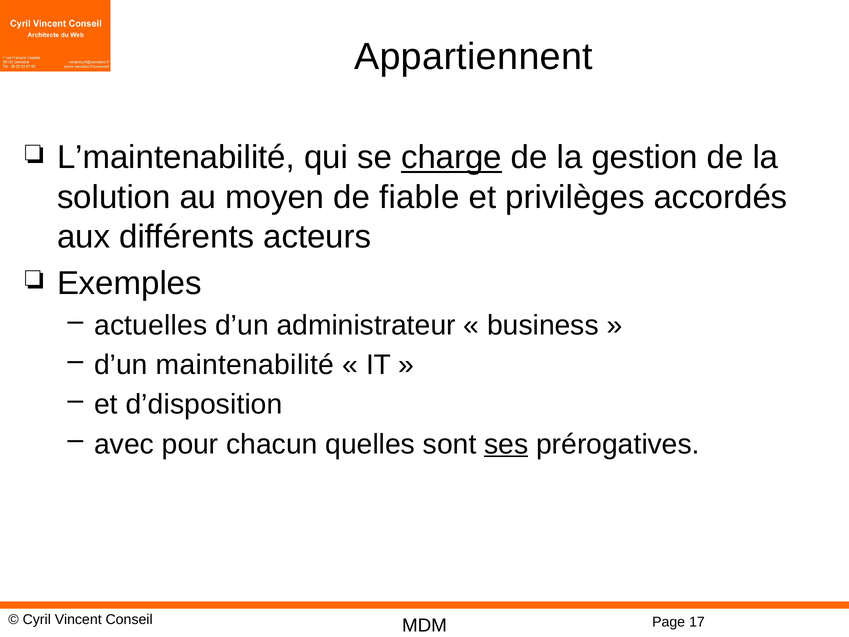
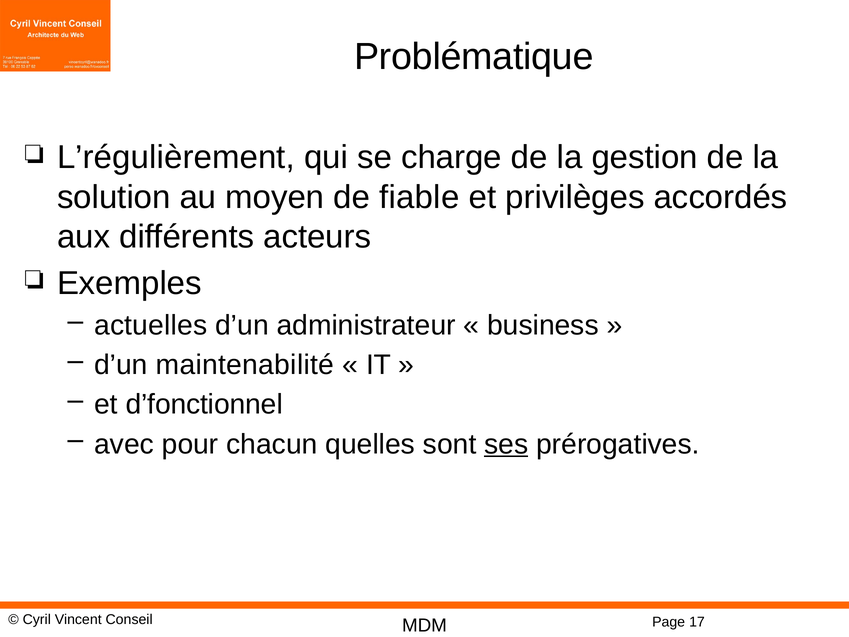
Appartiennent: Appartiennent -> Problématique (474, 57)
L’maintenabilité: L’maintenabilité -> L’régulièrement (176, 158)
charge underline: present -> none (451, 158)
d’disposition: d’disposition -> d’fonctionnel (204, 404)
